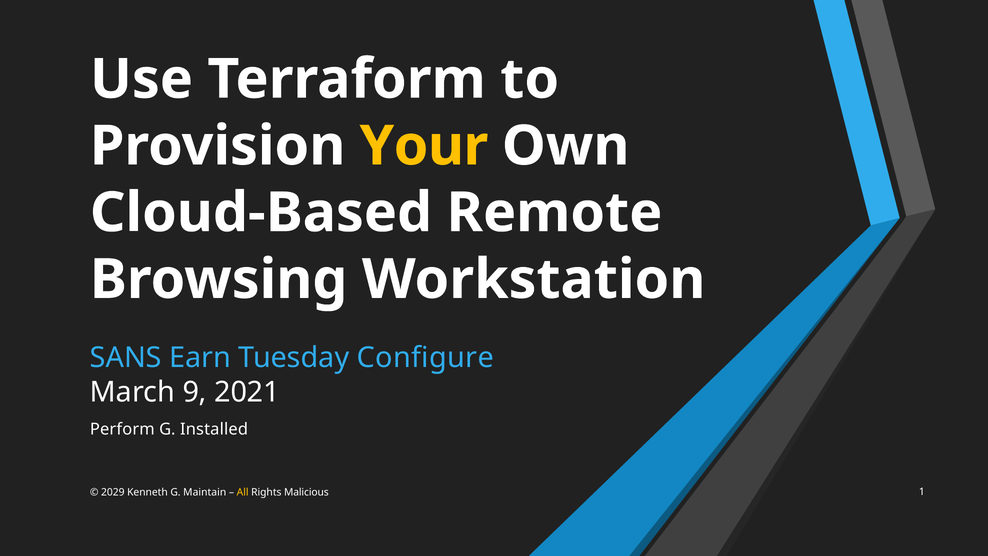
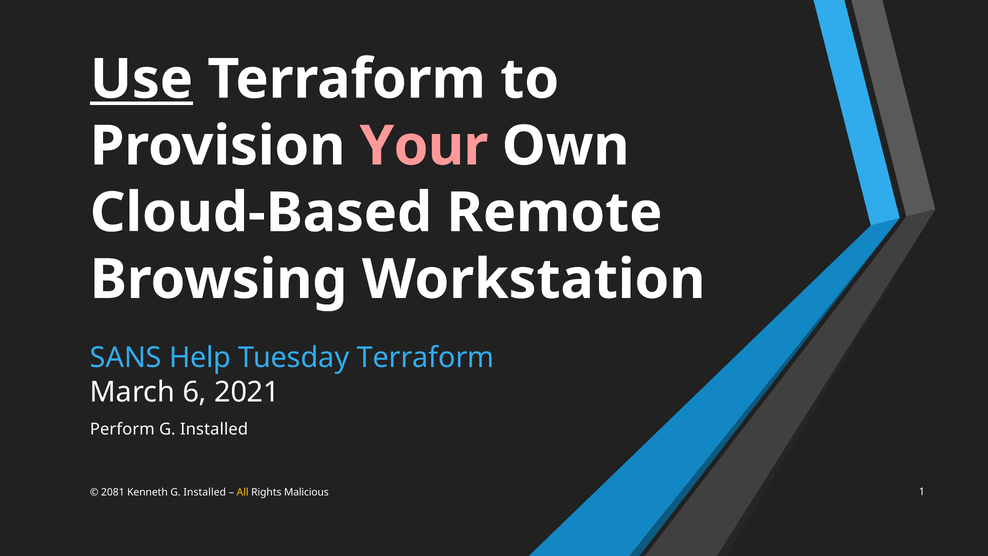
Use underline: none -> present (141, 79)
Your colour: yellow -> pink (424, 146)
Earn: Earn -> Help (200, 358)
Tuesday Configure: Configure -> Terraform (426, 358)
9: 9 -> 6 (195, 392)
2029: 2029 -> 2081 (113, 492)
Kenneth G Maintain: Maintain -> Installed (205, 492)
